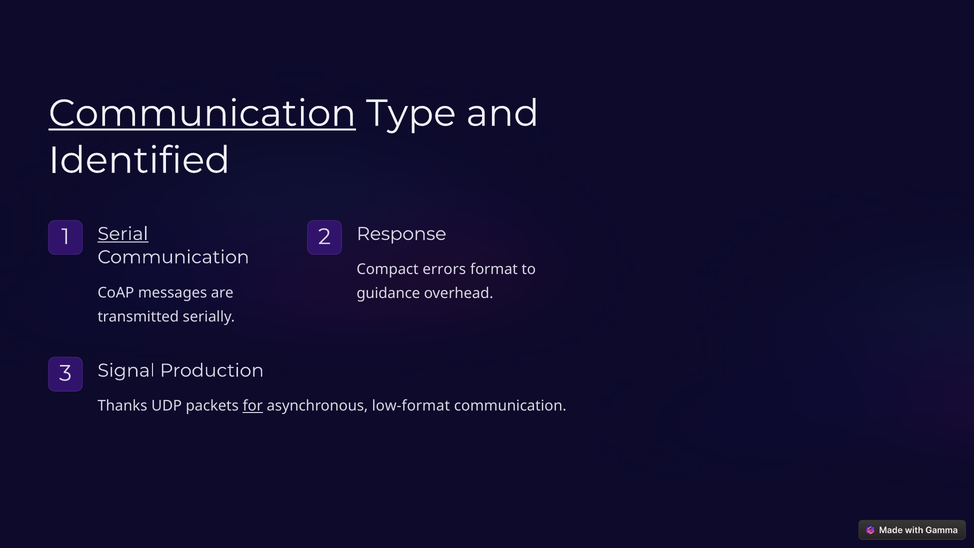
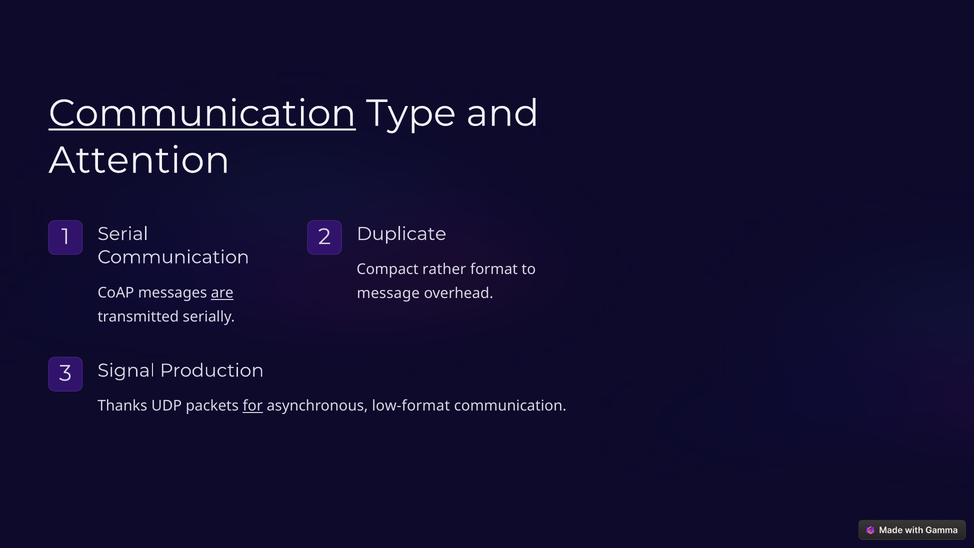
Identified: Identified -> Attention (139, 160)
Serial underline: present -> none (123, 234)
Response: Response -> Duplicate (401, 234)
errors: errors -> rather (444, 269)
are underline: none -> present (222, 293)
guidance: guidance -> message (388, 293)
